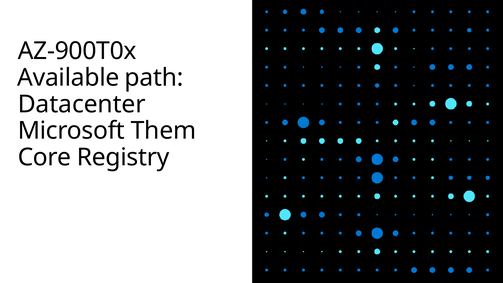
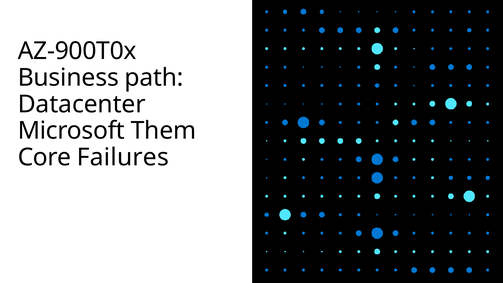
Available: Available -> Business (68, 78)
Registry: Registry -> Failures (123, 157)
